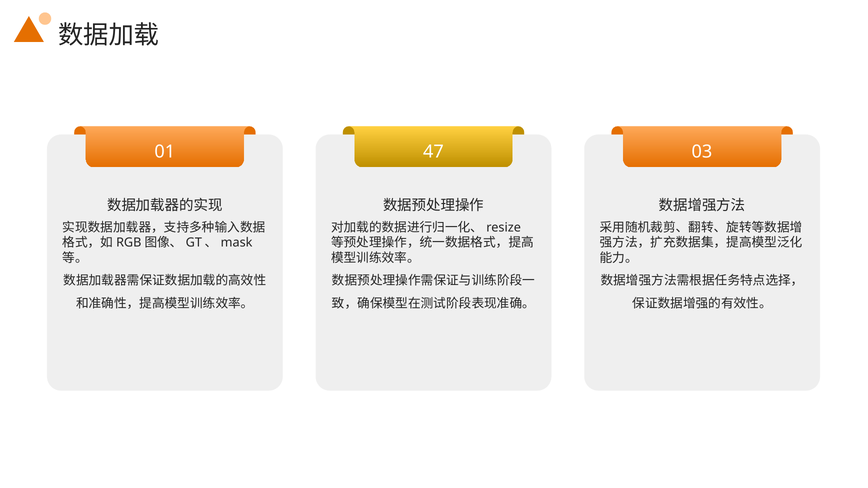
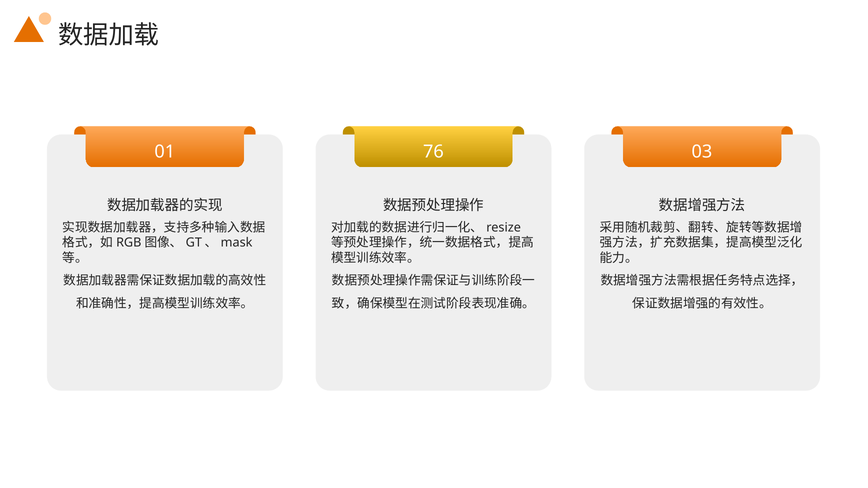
47: 47 -> 76 (433, 152)
